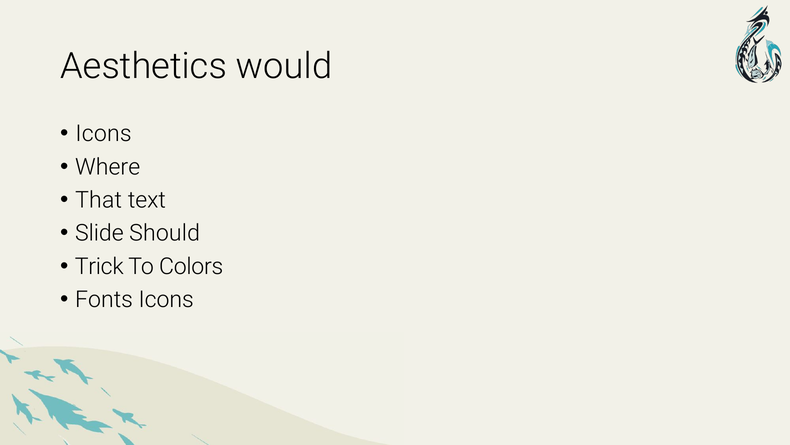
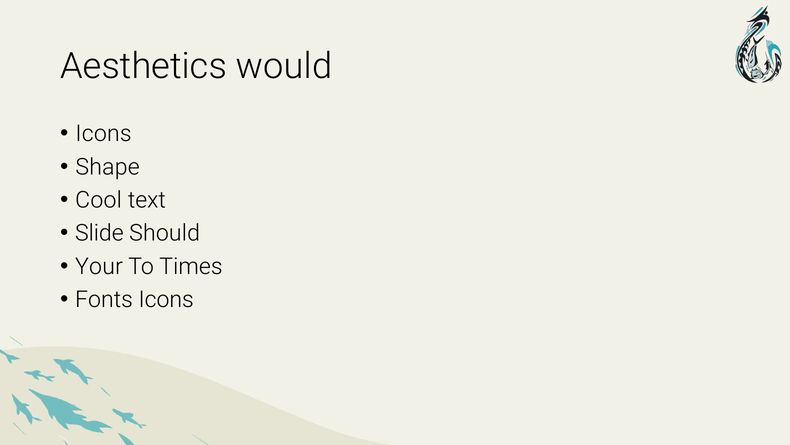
Where: Where -> Shape (108, 167)
That: That -> Cool (99, 200)
Trick: Trick -> Your (99, 266)
Colors: Colors -> Times (191, 266)
